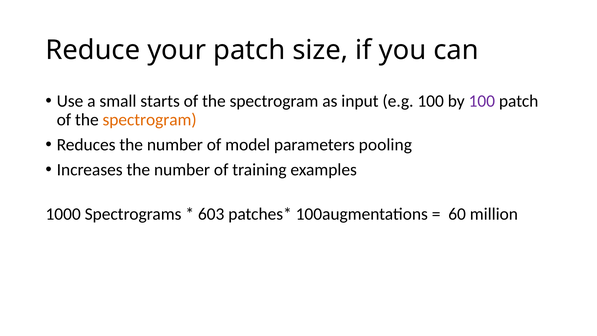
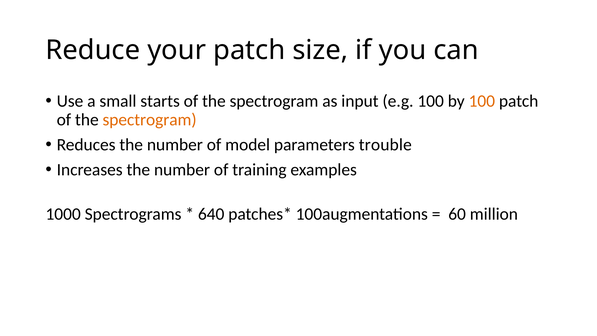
100 colour: purple -> orange (482, 101)
pooling: pooling -> trouble (385, 145)
603: 603 -> 640 (211, 214)
